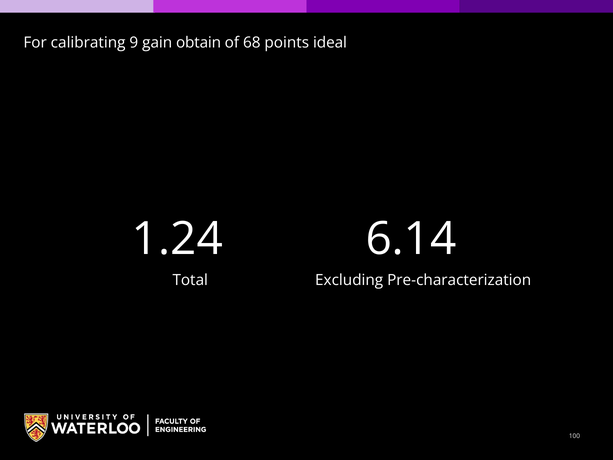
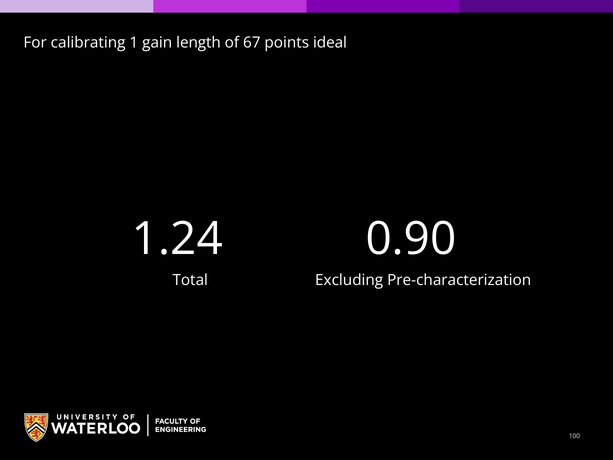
9: 9 -> 1 (134, 43)
obtain: obtain -> length (199, 43)
68: 68 -> 67 (252, 43)
6.14: 6.14 -> 0.90 (411, 239)
